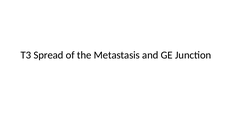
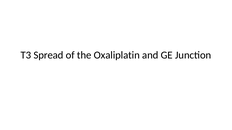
Metastasis: Metastasis -> Oxaliplatin (117, 55)
